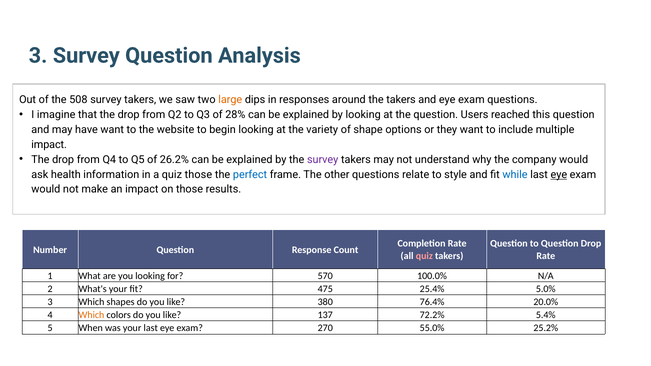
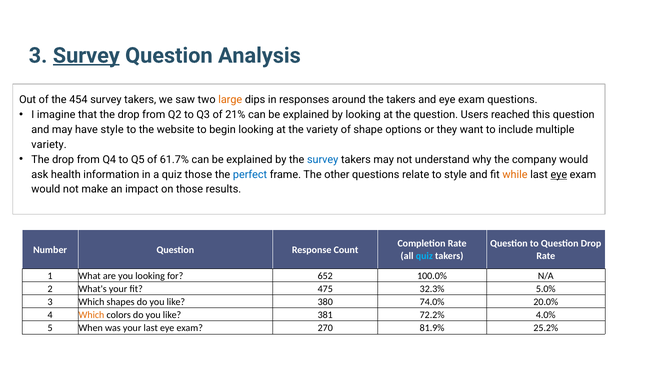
Survey underline: none -> present (86, 56)
508: 508 -> 454 (78, 100)
28%: 28% -> 21% (235, 115)
have want: want -> style (112, 130)
impact: impact -> variety (49, 145)
26.2%: 26.2% -> 61.7% (174, 160)
survey colour: purple -> blue (323, 160)
while colour: blue -> orange (515, 175)
quiz colour: pink -> light blue (424, 256)
570: 570 -> 652 (325, 276)
25.4%: 25.4% -> 32.3% (432, 289)
76.4%: 76.4% -> 74.0% (432, 302)
137: 137 -> 381 (325, 315)
5.4%: 5.4% -> 4.0% (546, 315)
55.0%: 55.0% -> 81.9% (432, 328)
